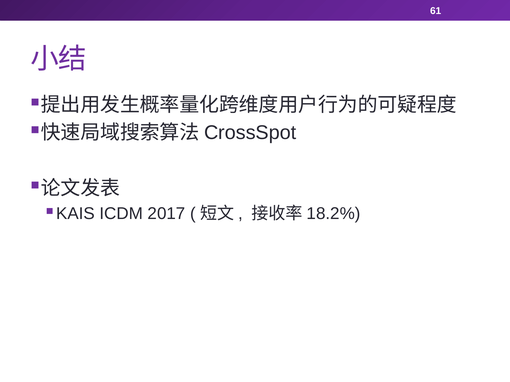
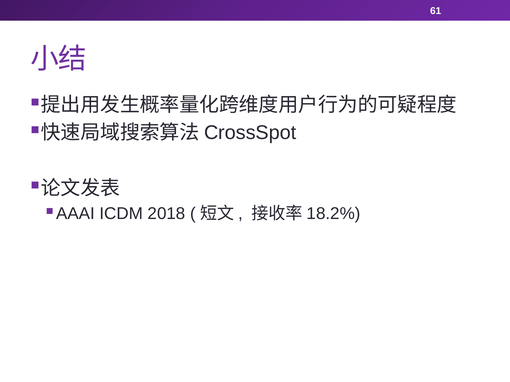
KAIS: KAIS -> AAAI (75, 214)
2017: 2017 -> 2018 (167, 214)
